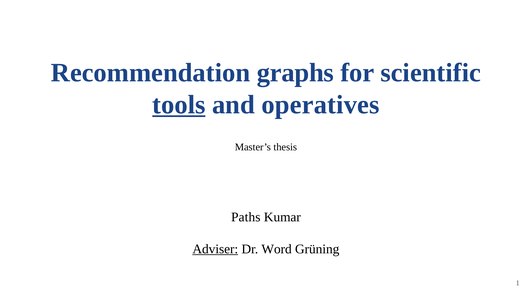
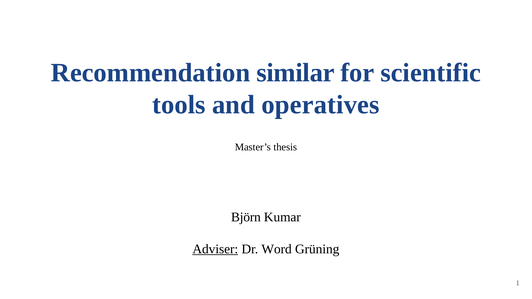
graphs: graphs -> similar (295, 73)
tools underline: present -> none (179, 105)
Paths: Paths -> Björn (246, 217)
